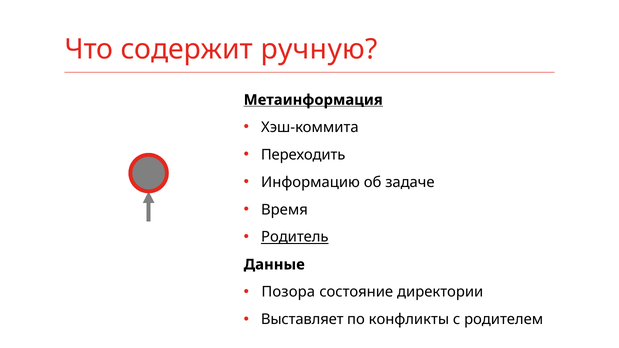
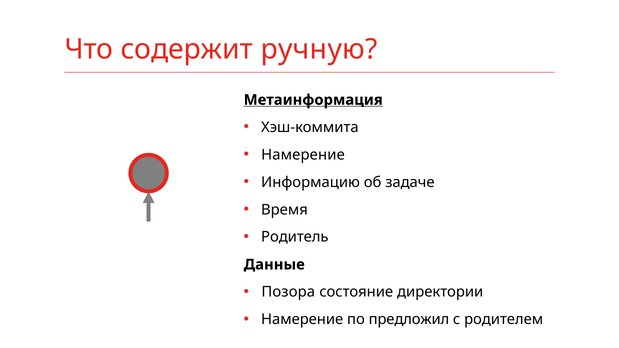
Переходить: Переходить -> Намерение (303, 155)
Родитель underline: present -> none (295, 237)
Выставляет: Выставляет -> Намерение (302, 320)
конфликты: конфликты -> предложил (409, 320)
